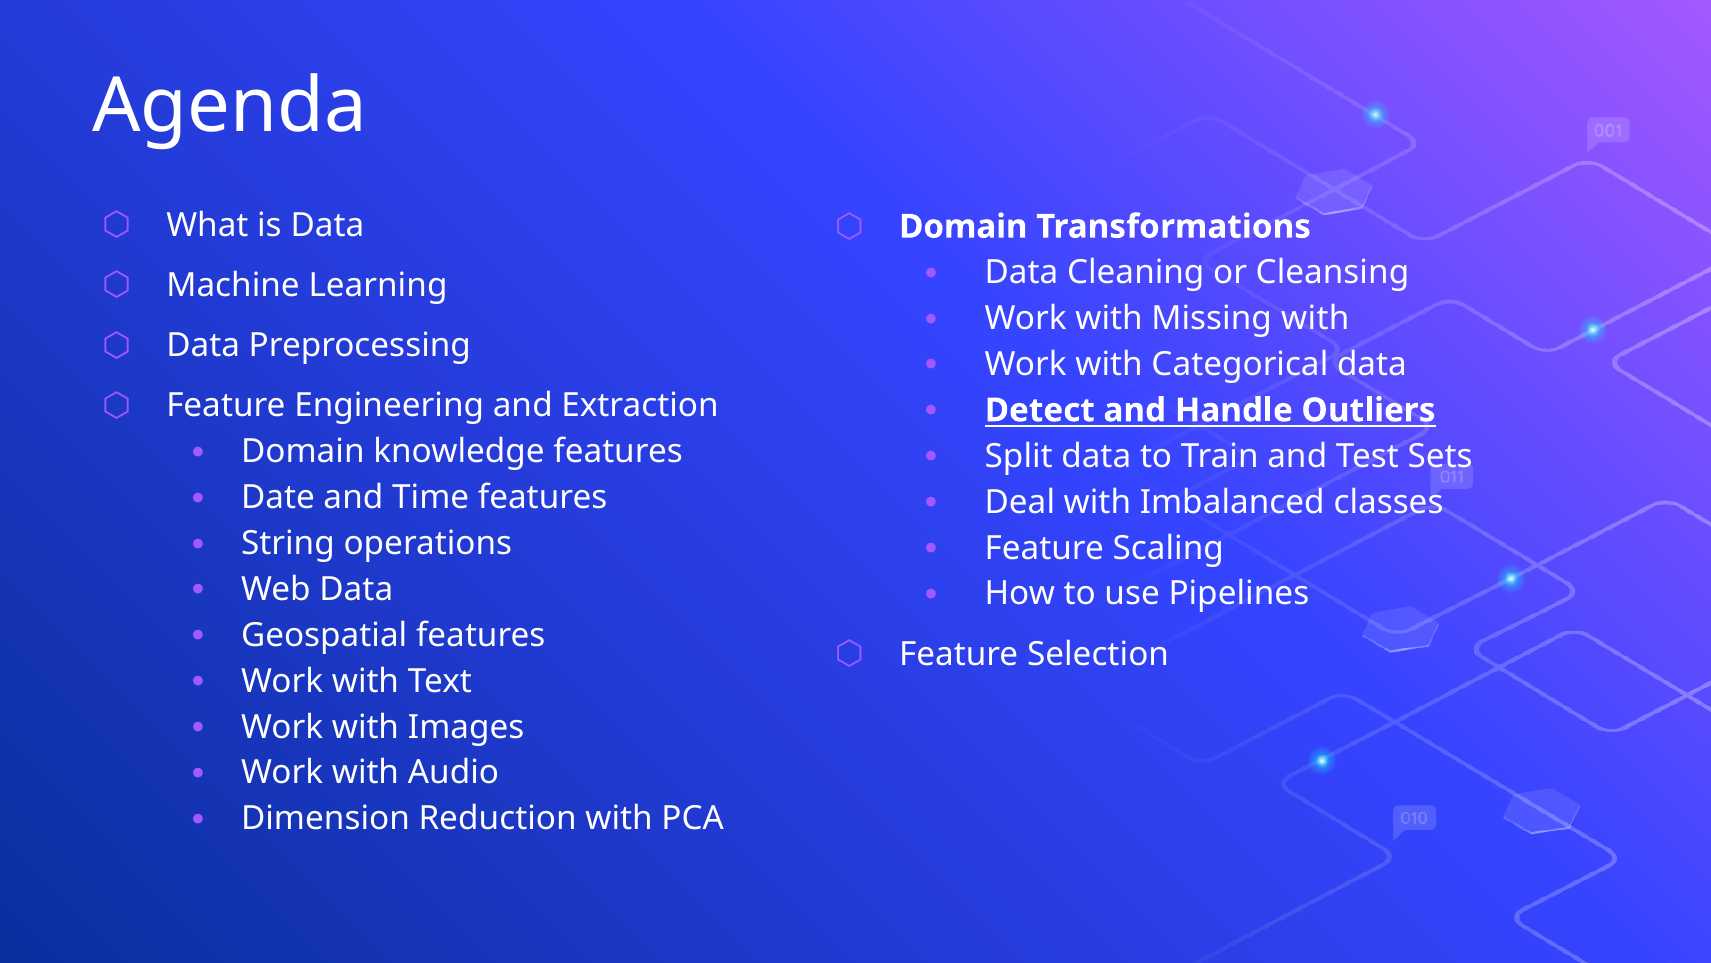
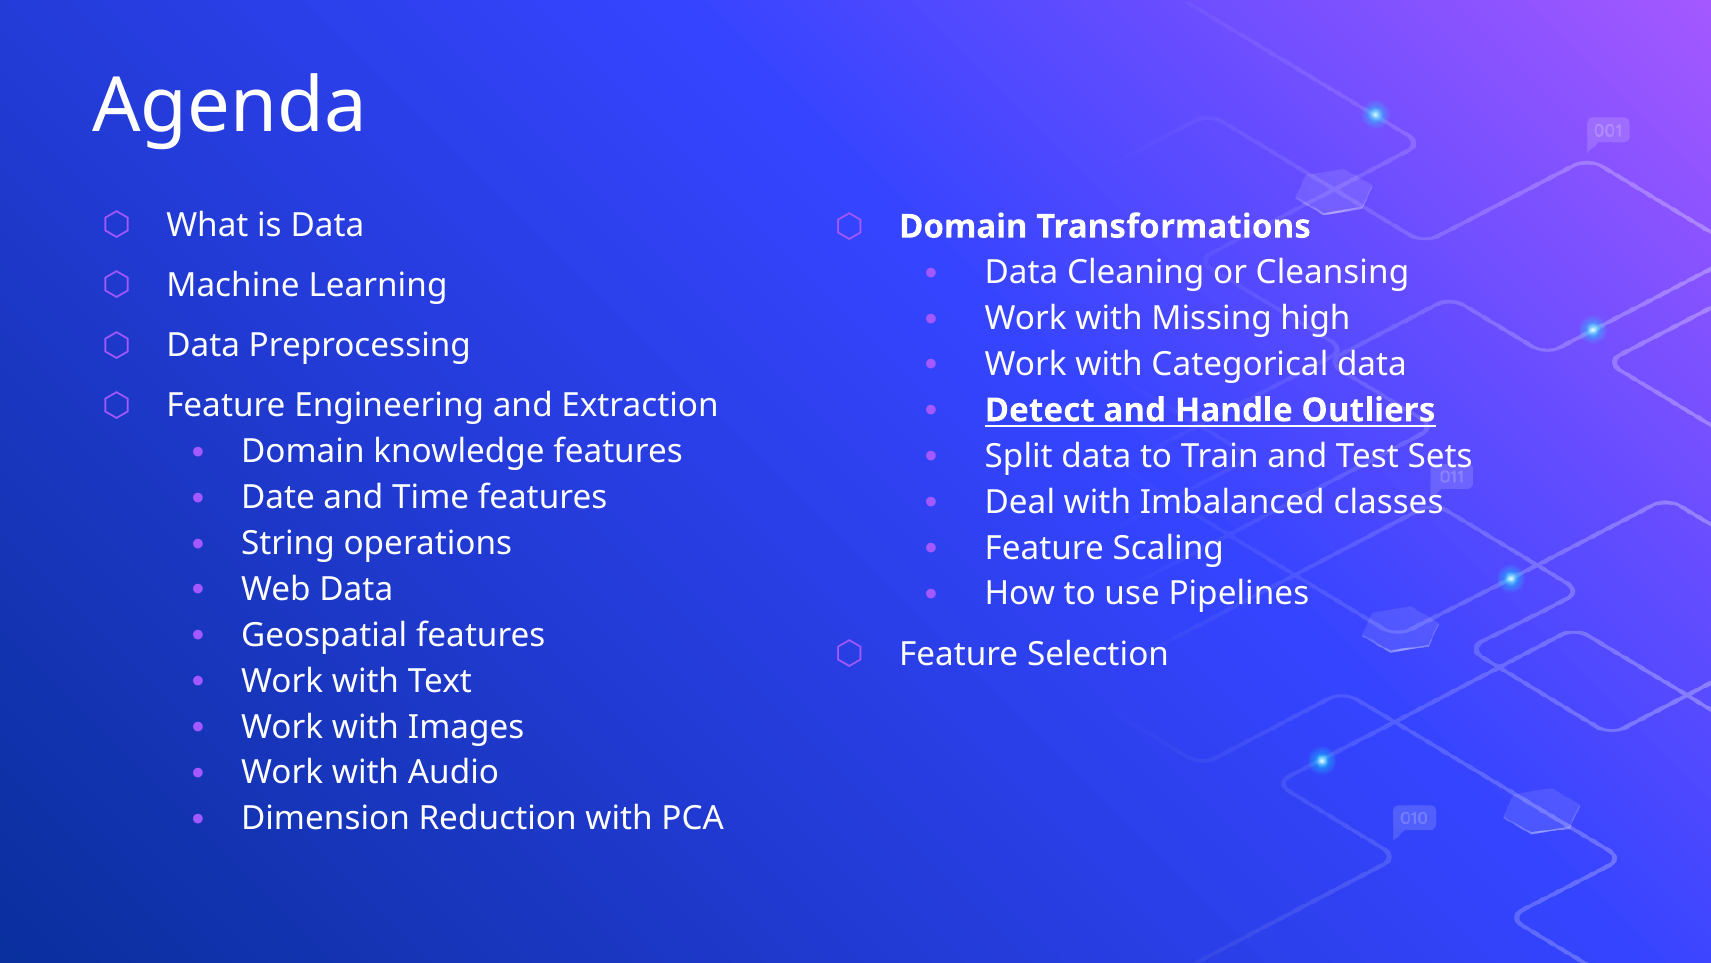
Missing with: with -> high (1316, 318)
